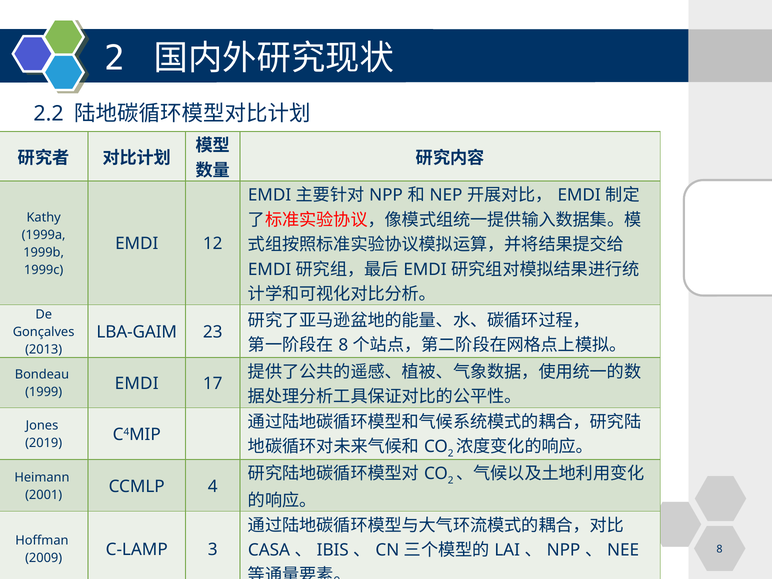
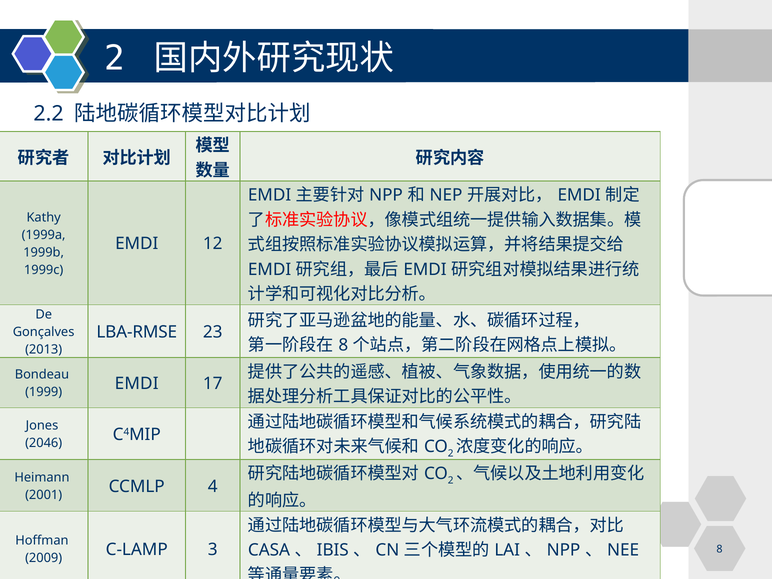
LBA-GAIM: LBA-GAIM -> LBA-RMSE (137, 332)
2019: 2019 -> 2046 (44, 443)
